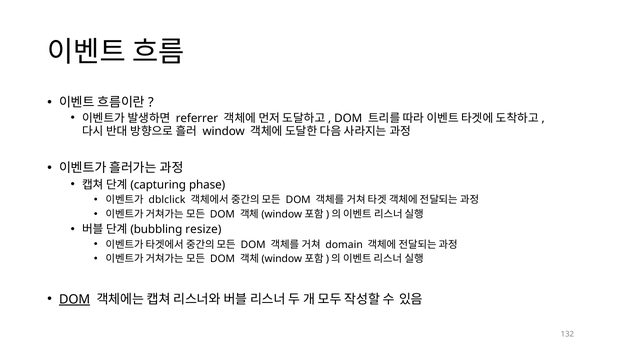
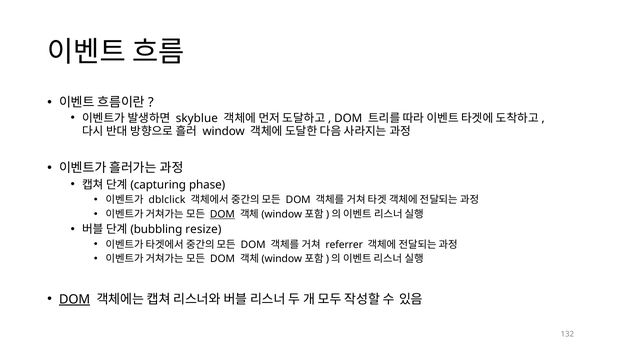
referrer: referrer -> skyblue (197, 118)
DOM underline: none -> present (222, 214)
domain: domain -> referrer (344, 244)
